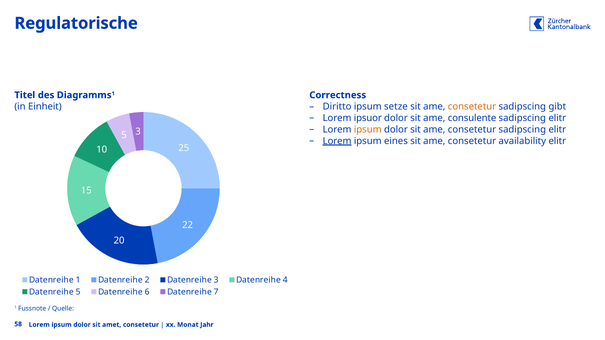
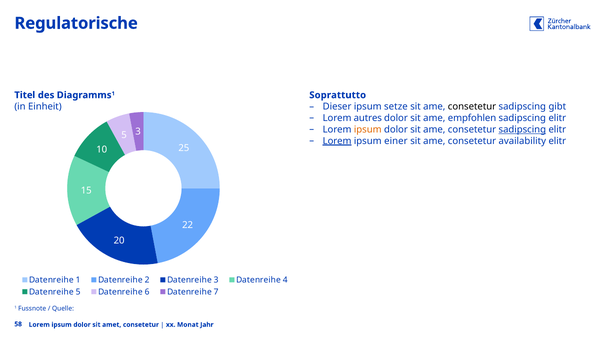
Correctness: Correctness -> Soprattutto (338, 95)
Diritto: Diritto -> Dieser (337, 107)
consetetur colour: orange -> black (472, 107)
ipsuor: ipsuor -> autres (368, 118)
consulente: consulente -> empfohlen (472, 118)
sadipscing underline: none -> present (522, 130)
eines: eines -> einer (396, 141)
